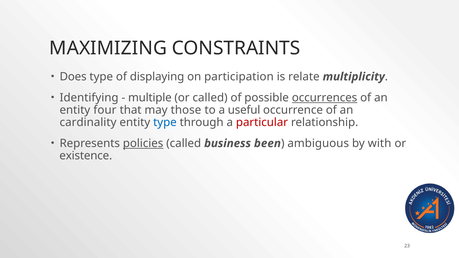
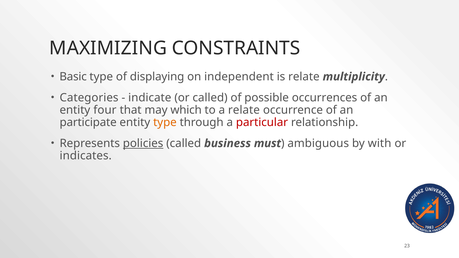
Does: Does -> Basic (73, 77)
participation: participation -> independent (239, 77)
Identifying: Identifying -> Categories (89, 98)
multiple: multiple -> indicate (150, 98)
occurrences underline: present -> none (325, 98)
those: those -> which (186, 110)
a useful: useful -> relate (244, 110)
cardinality: cardinality -> participate (88, 123)
type colour: blue -> orange (165, 123)
been: been -> must (268, 144)
existence: existence -> indicates (86, 156)
